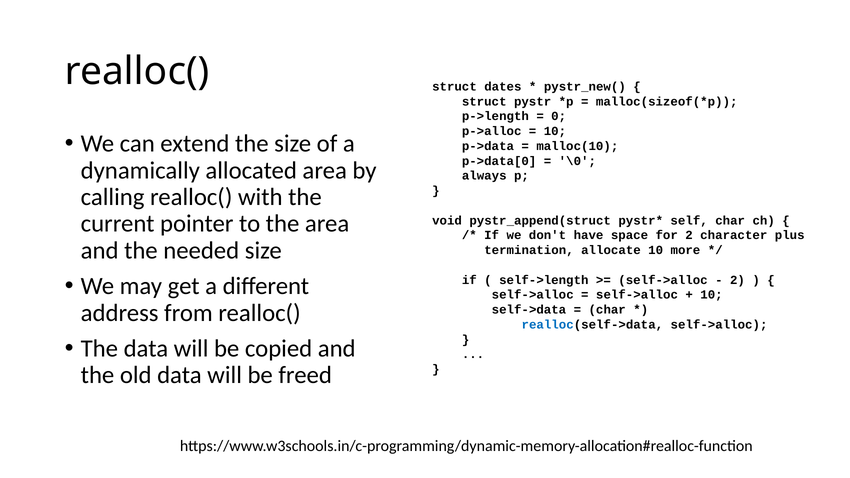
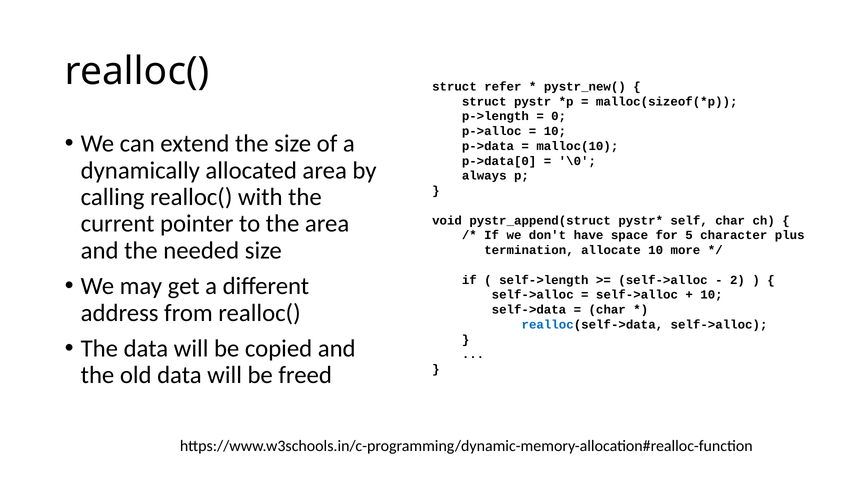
dates: dates -> refer (503, 87)
for 2: 2 -> 5 (689, 235)
